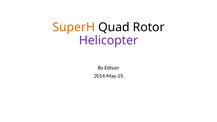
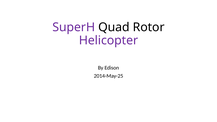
SuperH colour: orange -> purple (74, 27)
